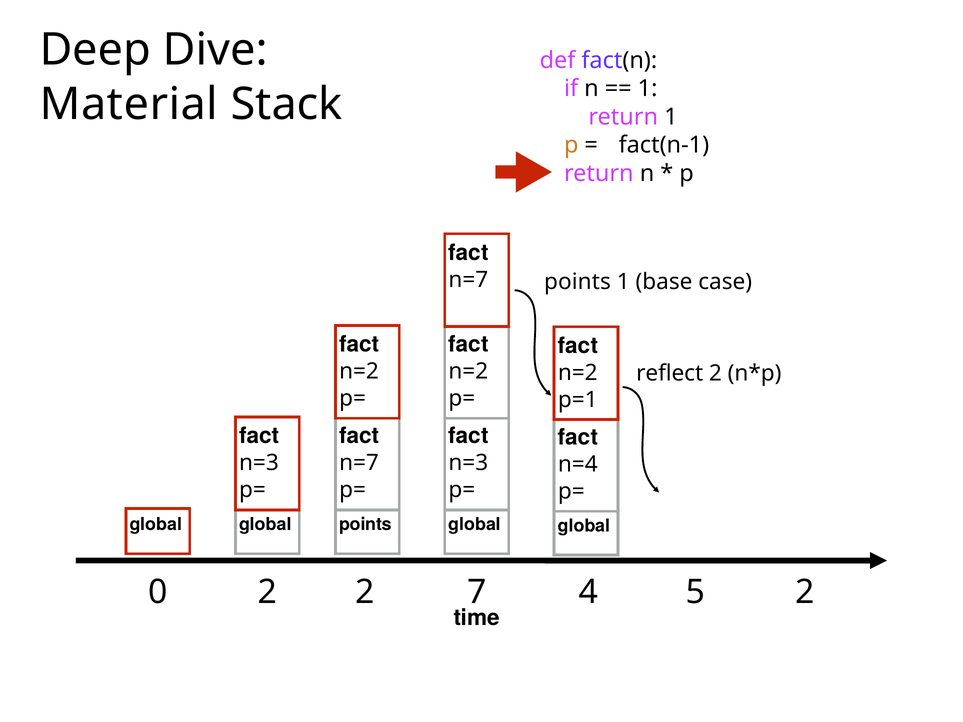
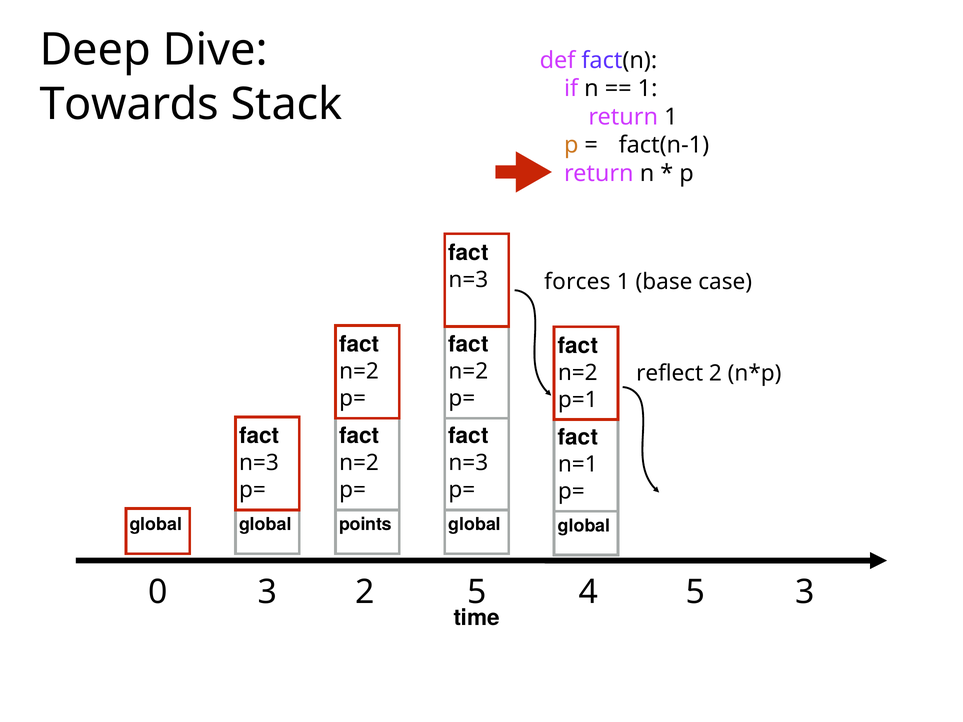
Material: Material -> Towards (129, 104)
n=7: n=7 -> n=3 (468, 280)
points: points -> forces (577, 282)
n=7: n=7 -> n=2 (359, 463)
n=4: n=4 -> n=1 (578, 464)
0 2: 2 -> 3 (267, 592)
2 7: 7 -> 5 (477, 592)
5 2: 2 -> 3 (805, 592)
